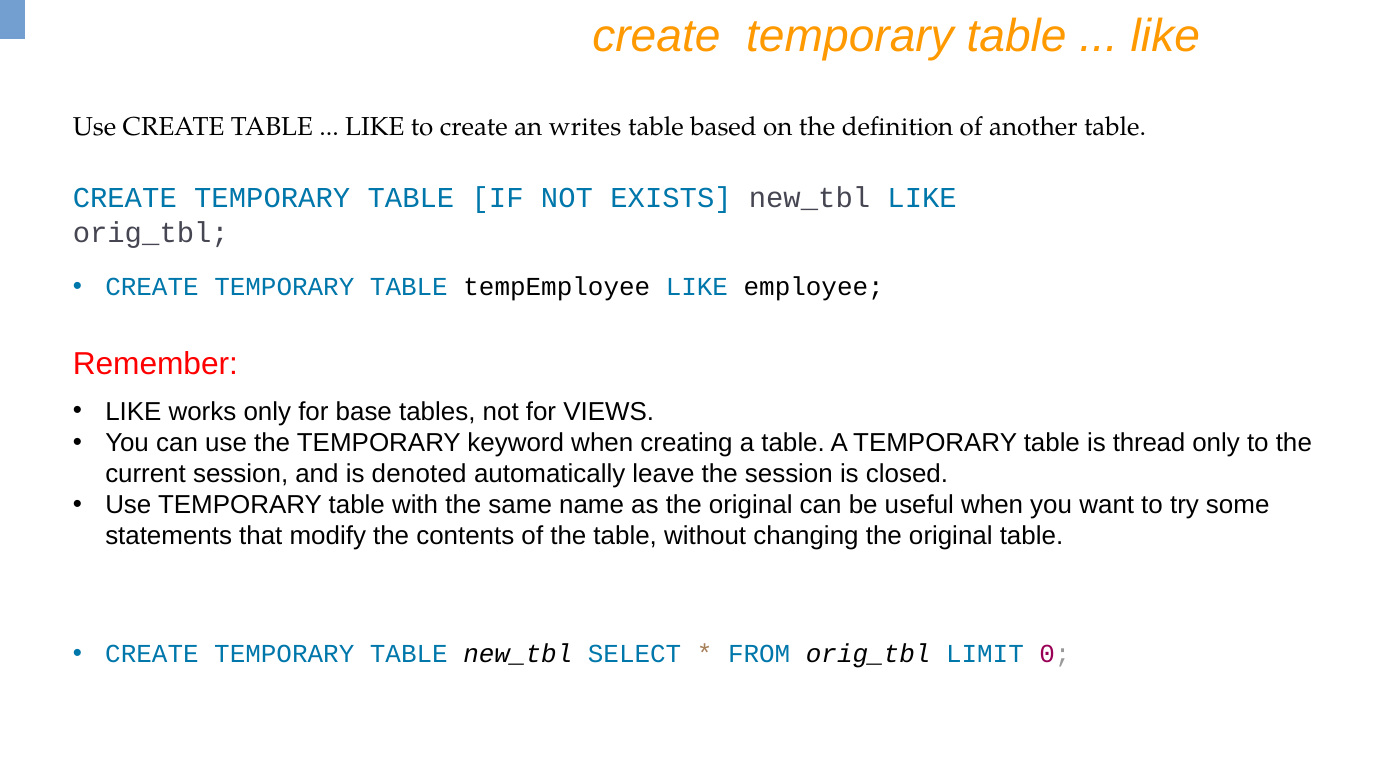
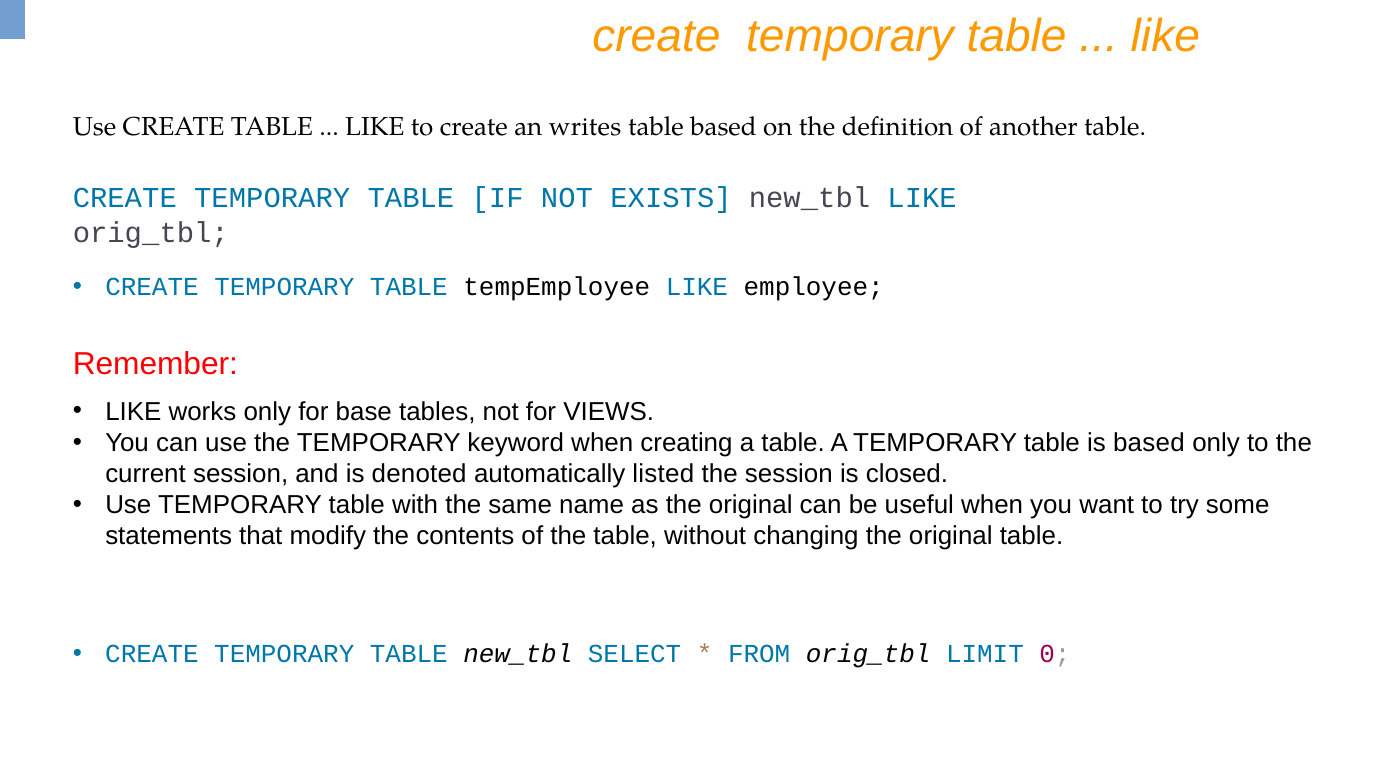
is thread: thread -> based (1149, 443)
leave: leave -> listed (663, 474)
